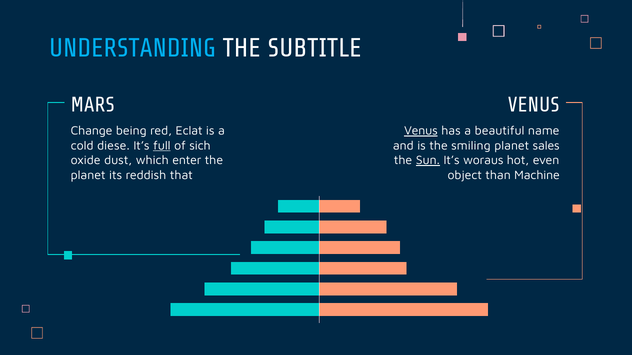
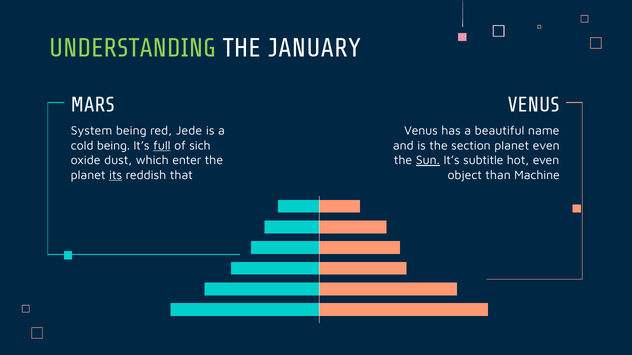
UNDERSTANDING colour: light blue -> light green (133, 48)
SUBTITLE: SUBTITLE -> JANUARY (315, 48)
Change: Change -> System (91, 131)
Eclat: Eclat -> Jede (189, 131)
Venus underline: present -> none (421, 131)
cold diese: diese -> being (114, 146)
smiling: smiling -> section (471, 146)
planet sales: sales -> even (546, 146)
woraus: woraus -> subtitle (483, 160)
its underline: none -> present (116, 175)
